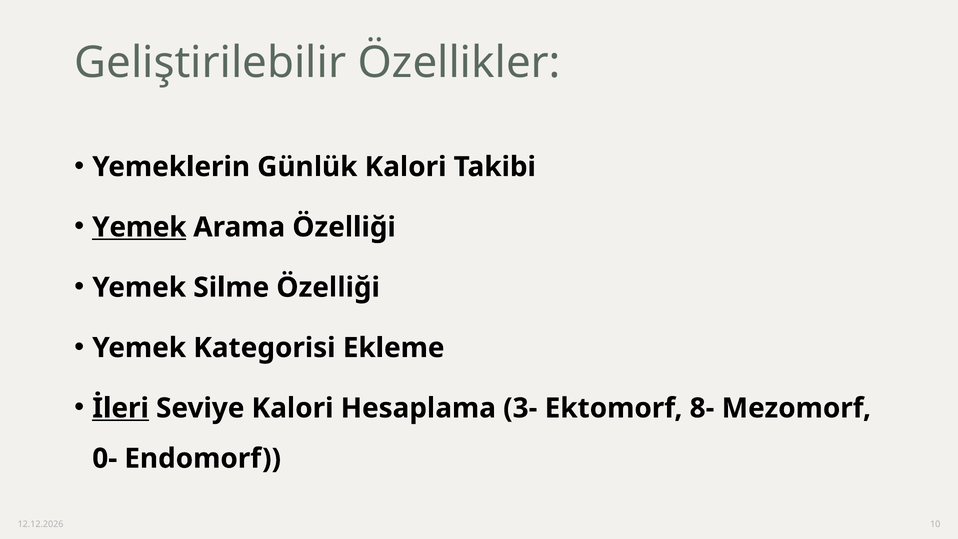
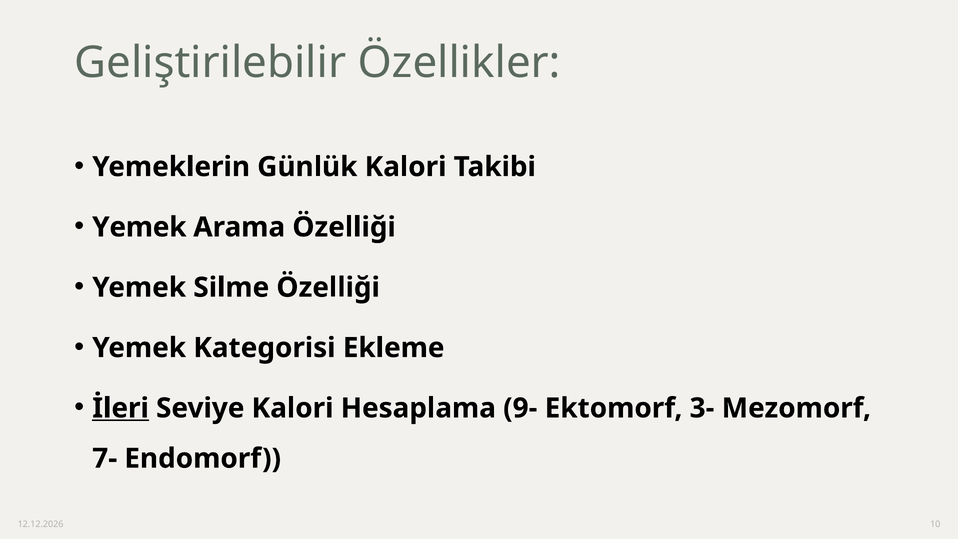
Yemek underline: present -> none (139, 227)
3-: 3- -> 9- (520, 408)
8-: 8- -> 3- (702, 408)
0-: 0- -> 7- (105, 458)
